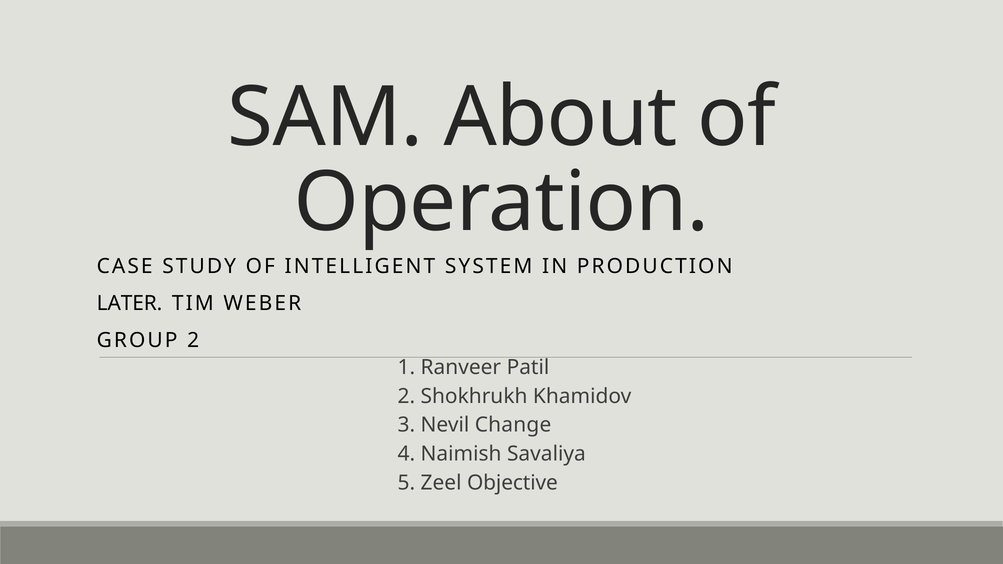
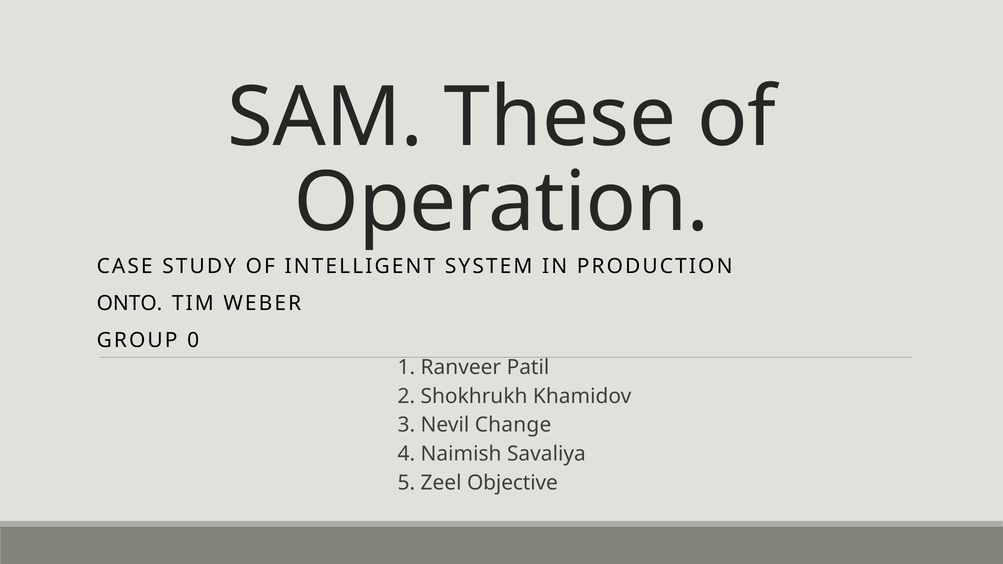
About: About -> These (560, 118)
LATER: LATER -> ONTO (129, 303)
GROUP 2: 2 -> 0 (193, 341)
